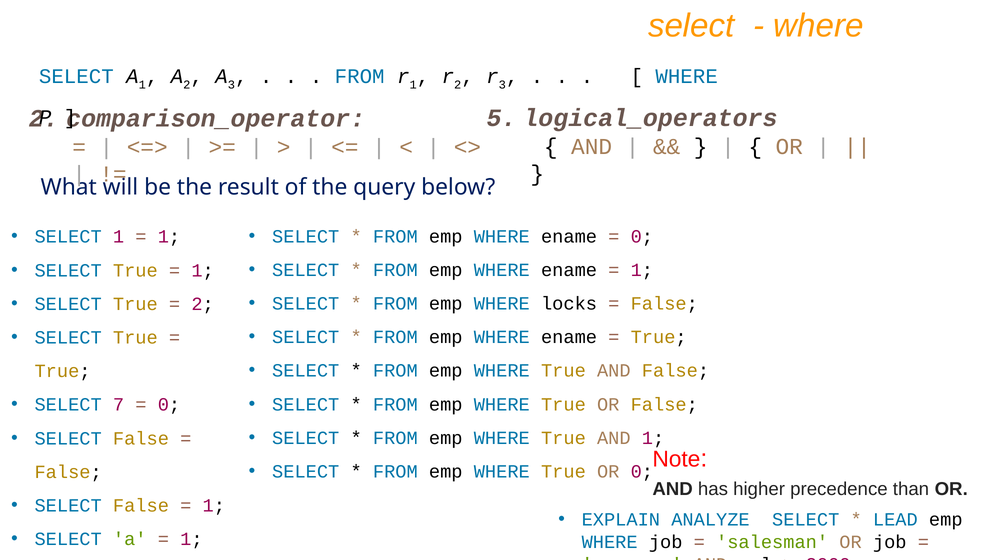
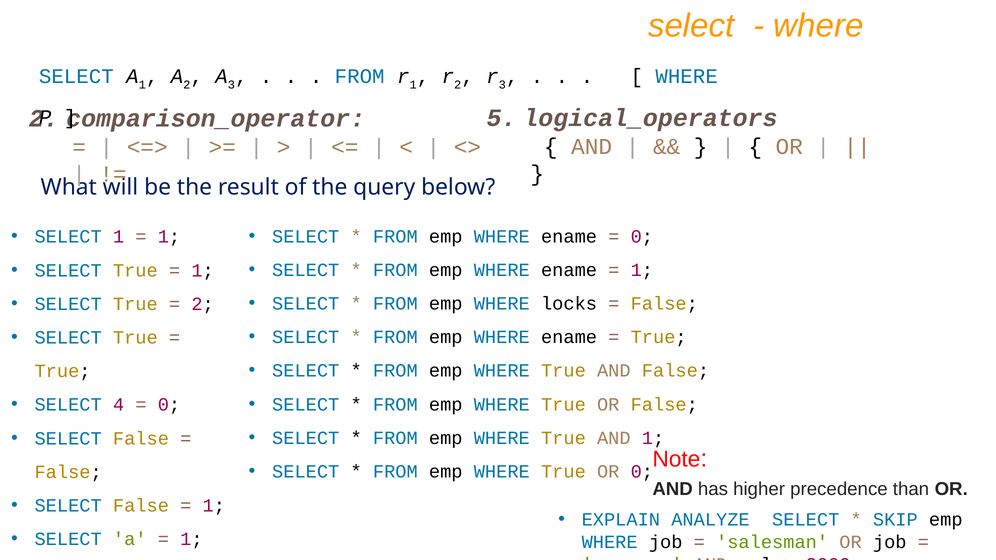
7: 7 -> 4 (119, 405)
LEAD: LEAD -> SKIP (895, 520)
